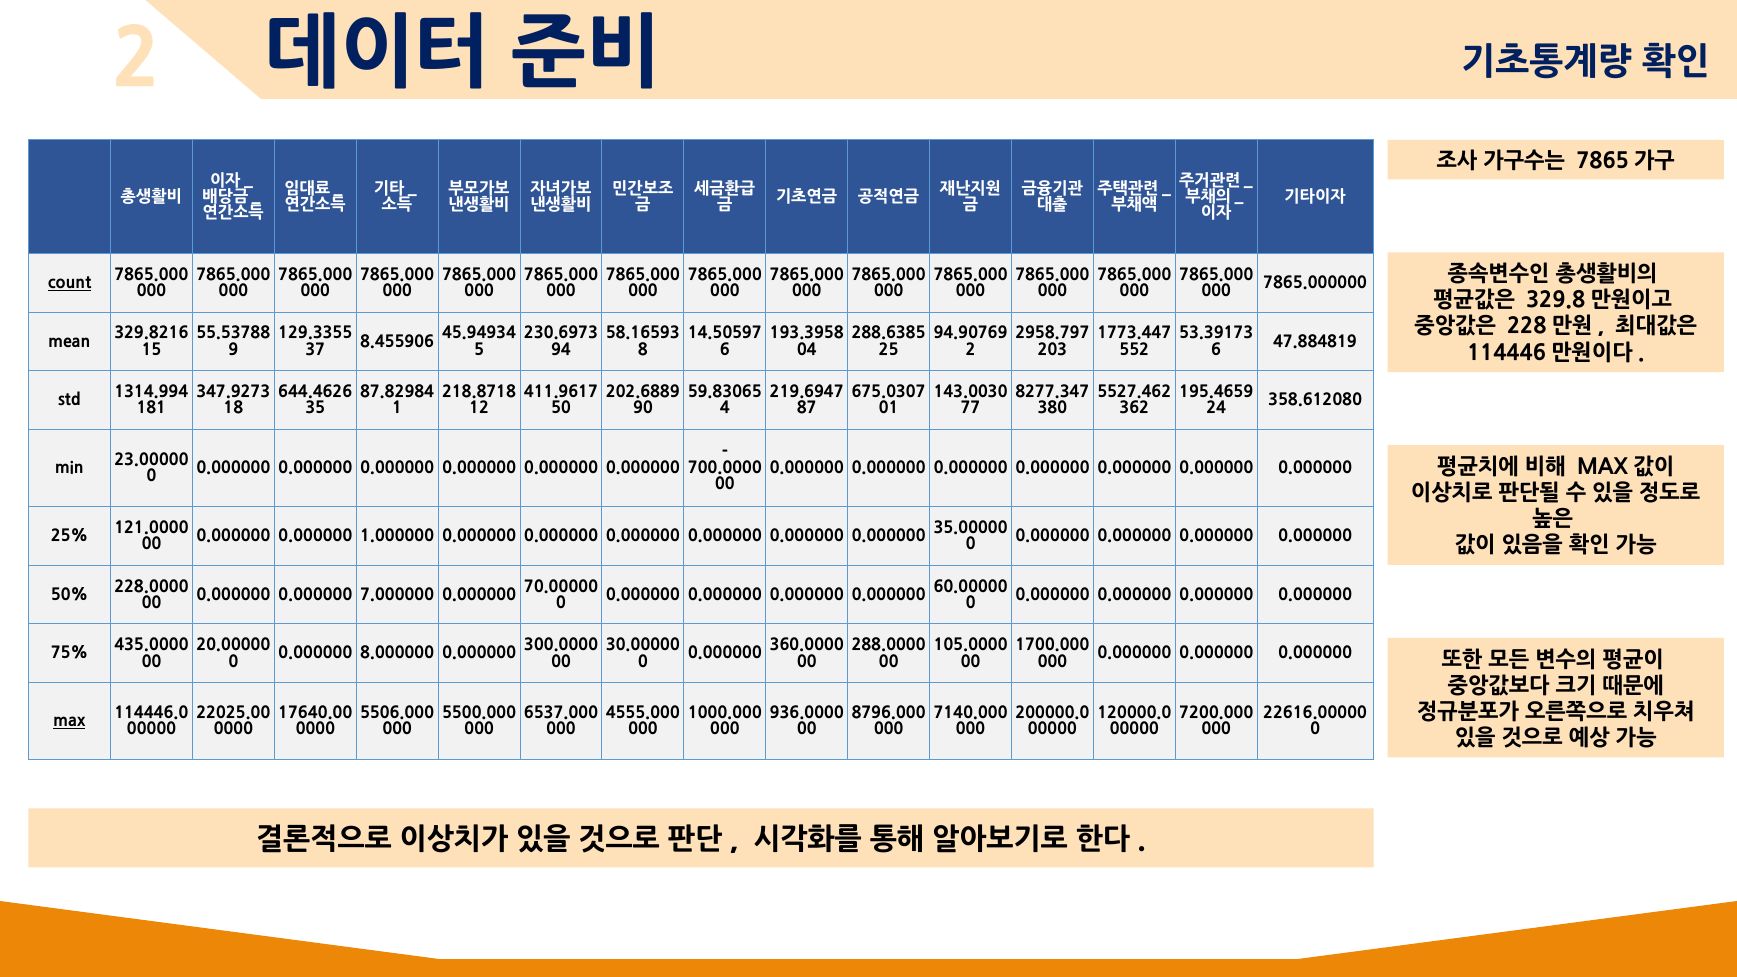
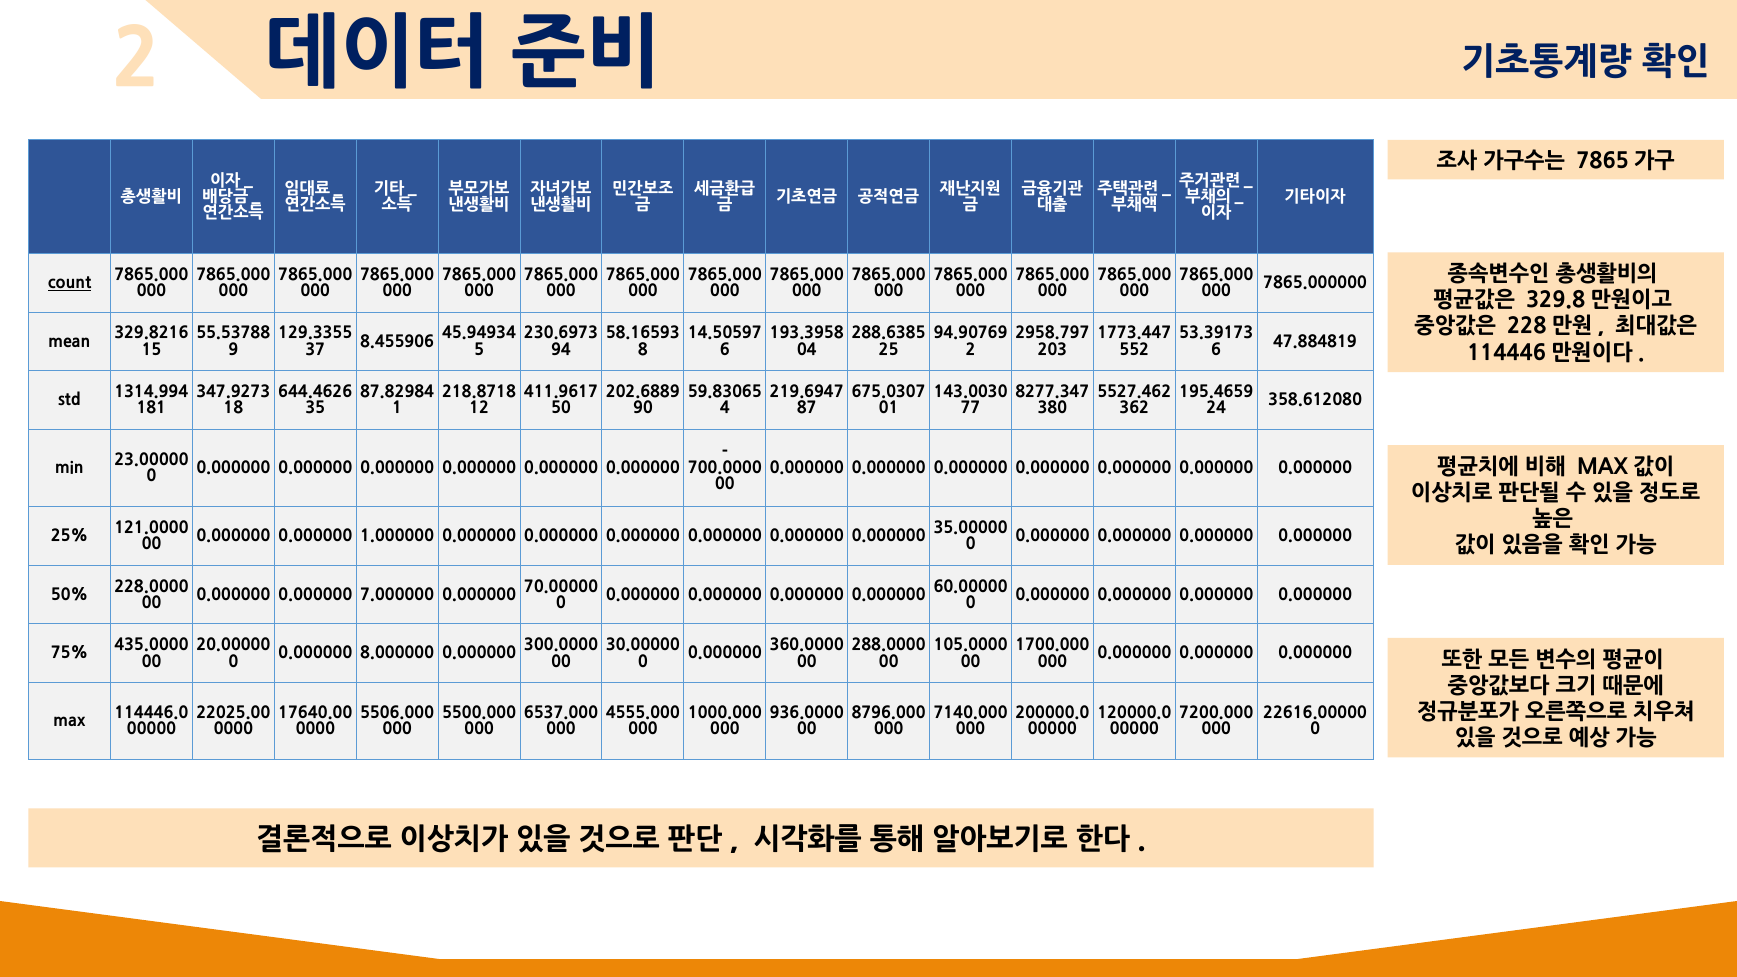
max underline: present -> none (69, 721)
